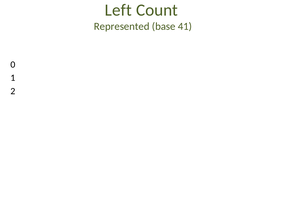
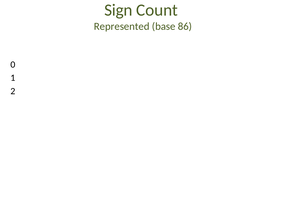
Left: Left -> Sign (118, 10)
41: 41 -> 86 (185, 26)
